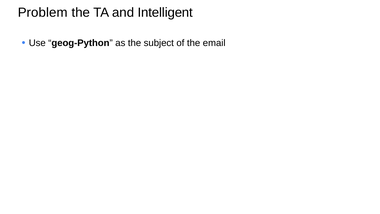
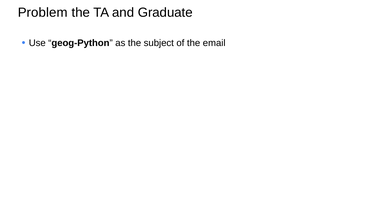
Intelligent: Intelligent -> Graduate (165, 13)
